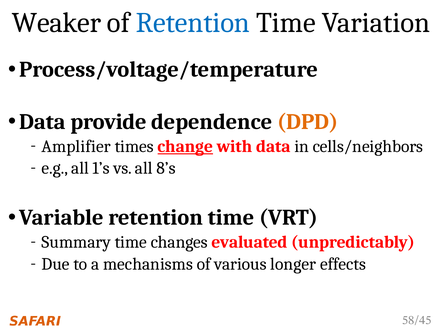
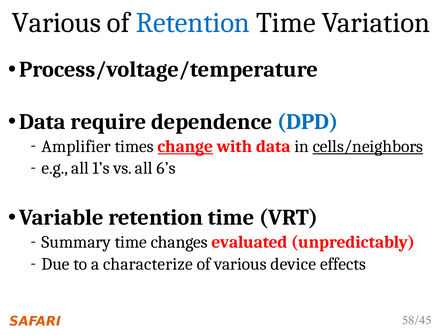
Weaker: Weaker -> Various (56, 23)
provide: provide -> require (108, 122)
DPD colour: orange -> blue (308, 122)
cells/neighbors underline: none -> present (368, 146)
8’s: 8’s -> 6’s (166, 168)
mechanisms: mechanisms -> characterize (148, 264)
longer: longer -> device (293, 264)
